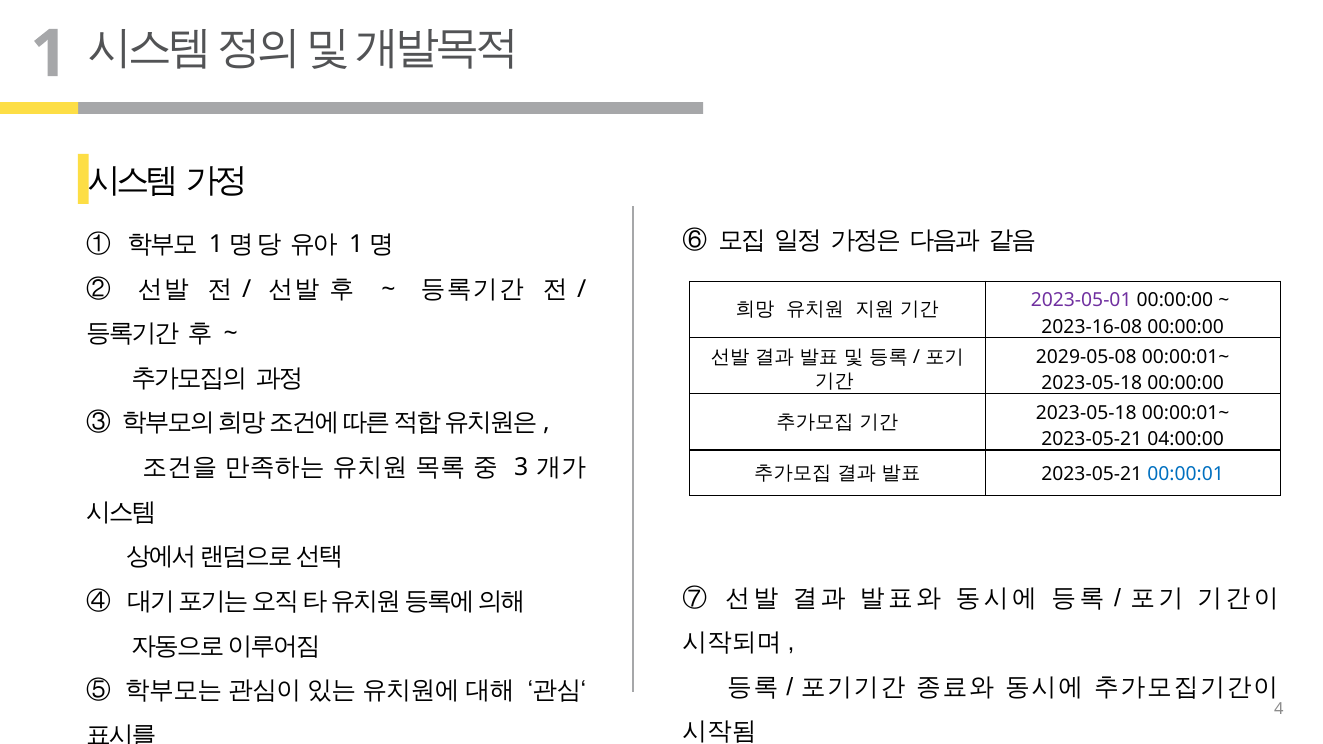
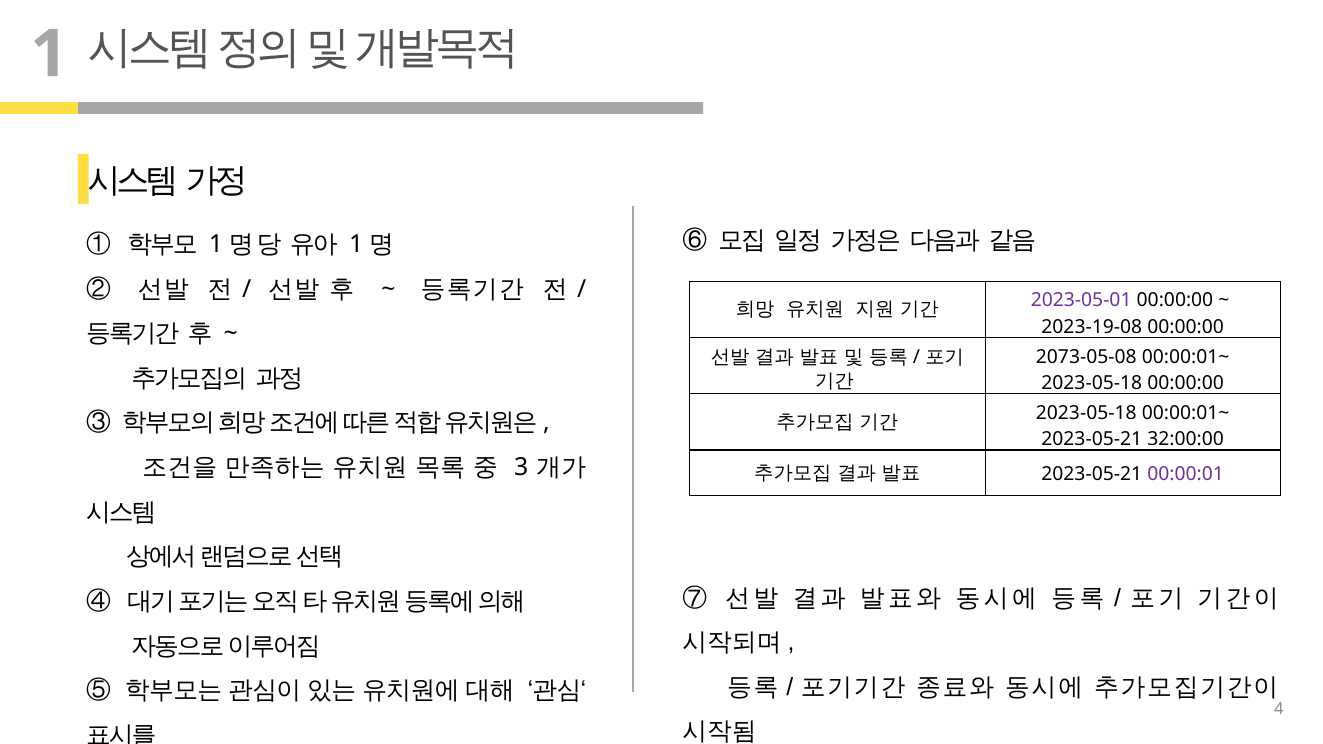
2023-16-08: 2023-16-08 -> 2023-19-08 (1092, 327)
2029-05-08: 2029-05-08 -> 2073-05-08 (1086, 357)
04:00:00: 04:00:00 -> 32:00:00 (1186, 439)
00:00:01 colour: blue -> purple (1186, 474)
